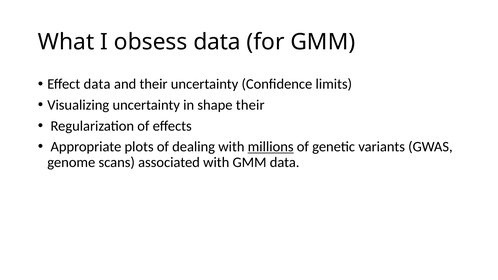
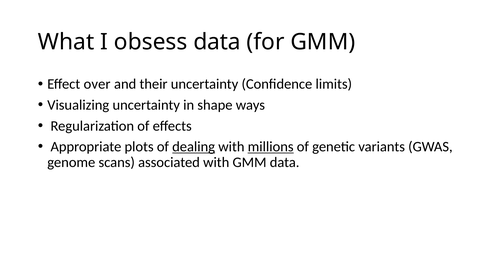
Effect data: data -> over (97, 84)
shape their: their -> ways (250, 105)
dealing underline: none -> present (194, 147)
